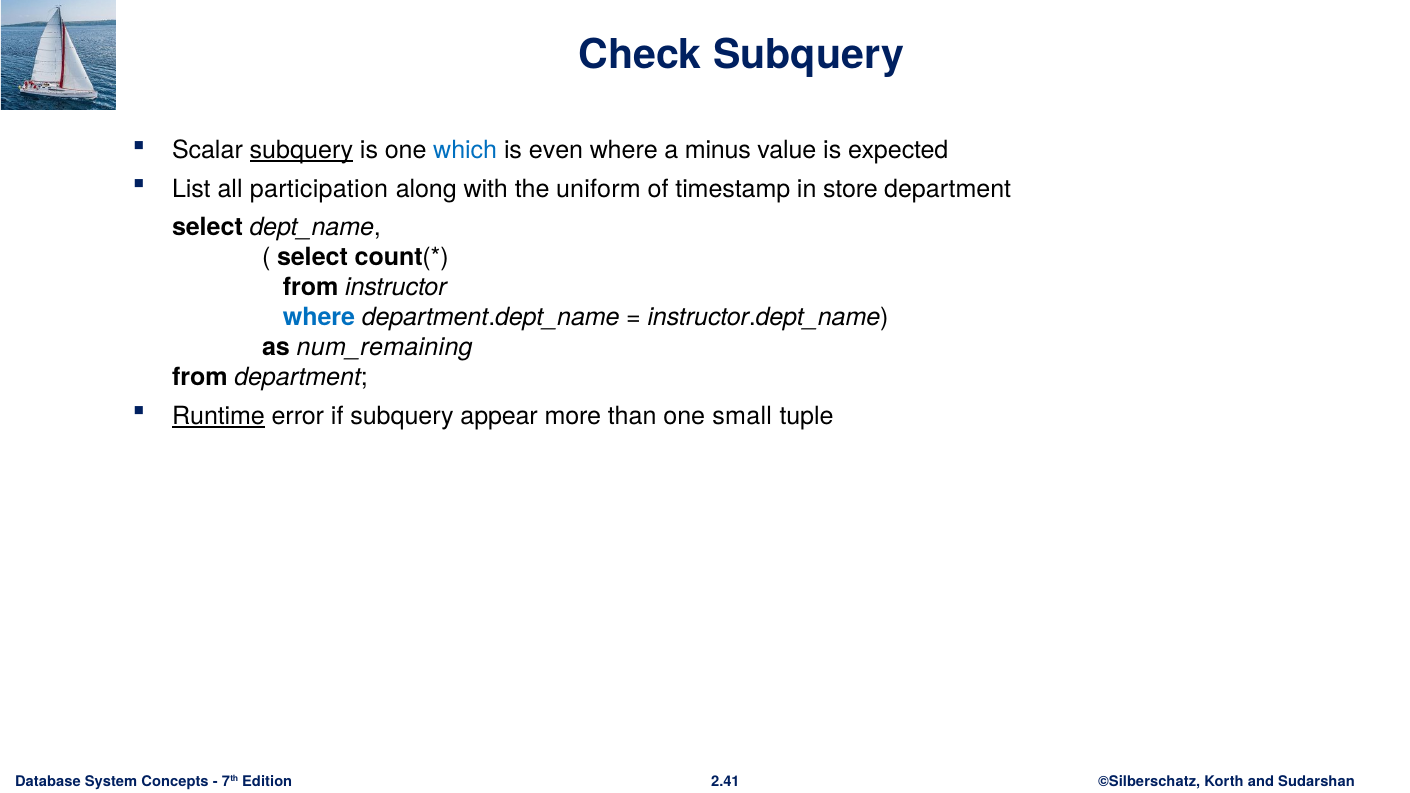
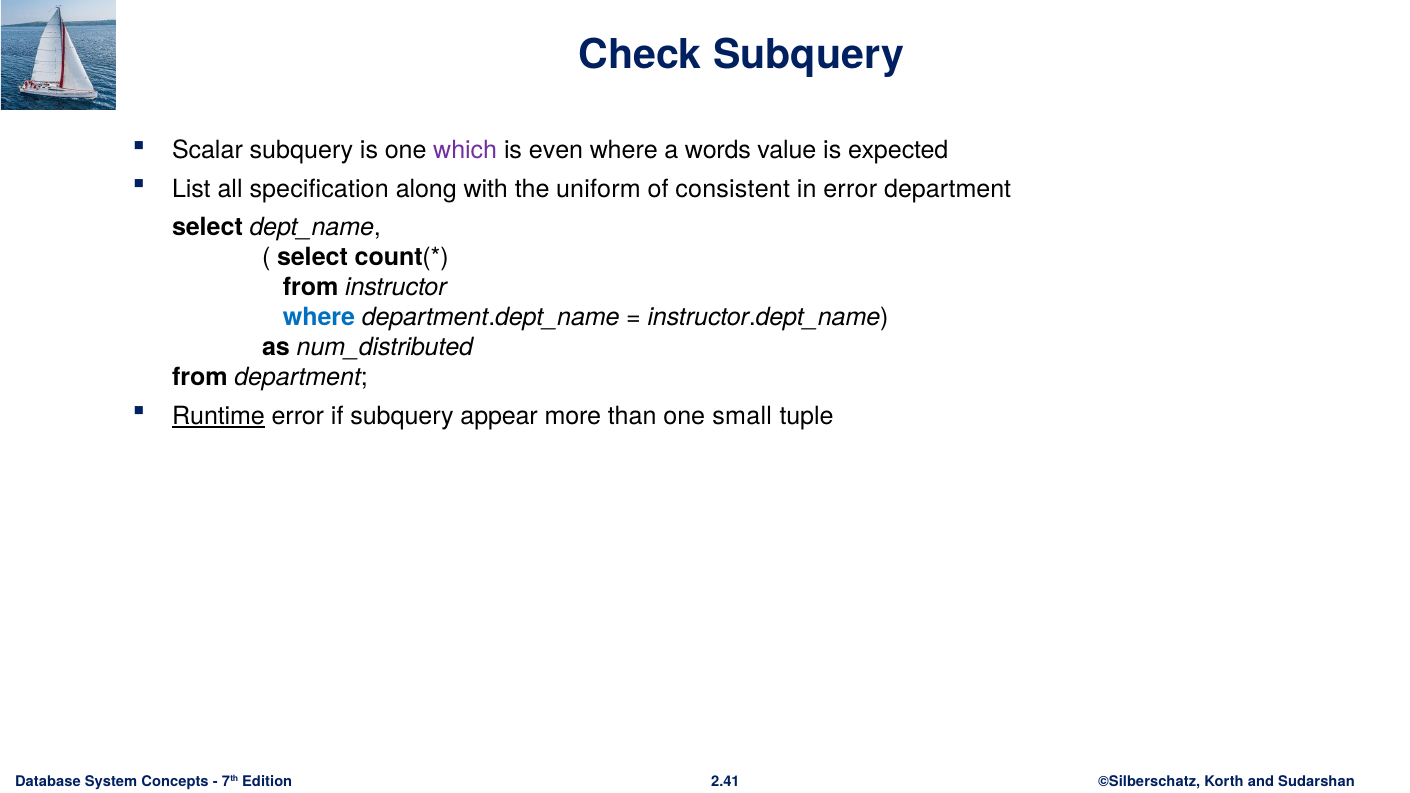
subquery underline: present -> none (301, 150)
which colour: blue -> purple (465, 150)
minus: minus -> words (718, 150)
participation: participation -> specification (319, 189)
timestamp: timestamp -> consistent (733, 189)
in store: store -> error (850, 189)
num_remaining: num_remaining -> num_distributed (385, 348)
